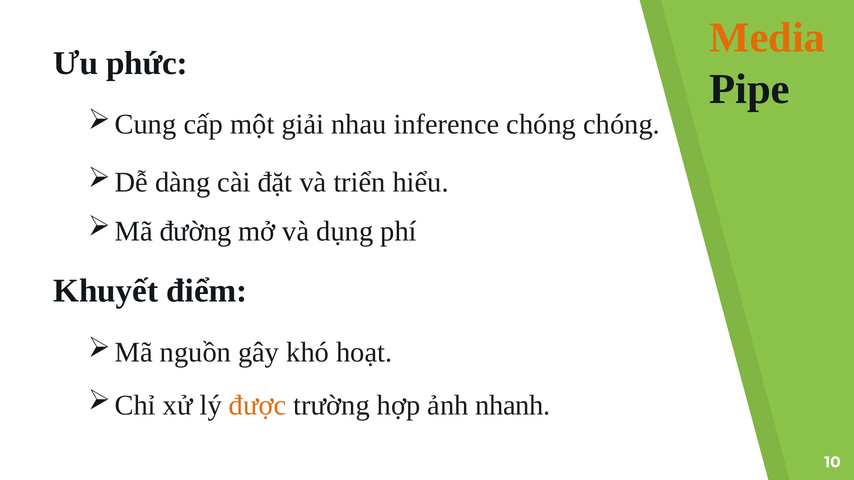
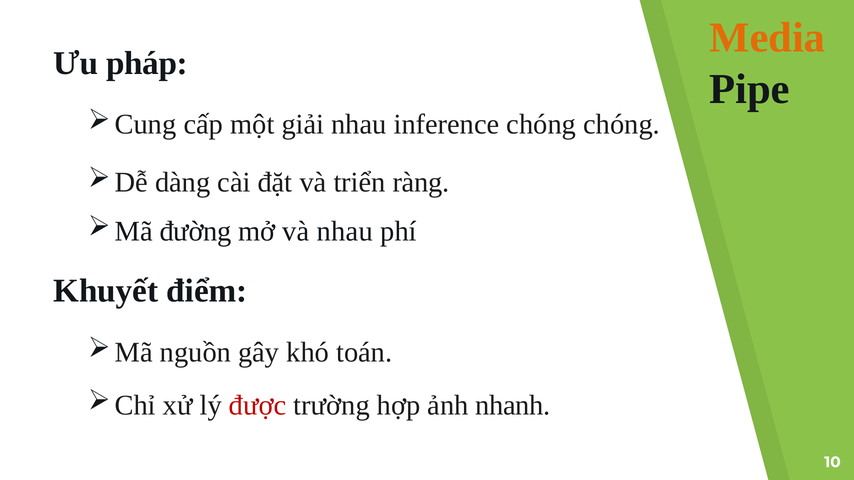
phức: phức -> pháp (147, 63)
hiểu: hiểu -> ràng (421, 183)
và dụng: dụng -> nhau (345, 231)
hoạt: hoạt -> toán (364, 353)
được colour: orange -> red (258, 405)
